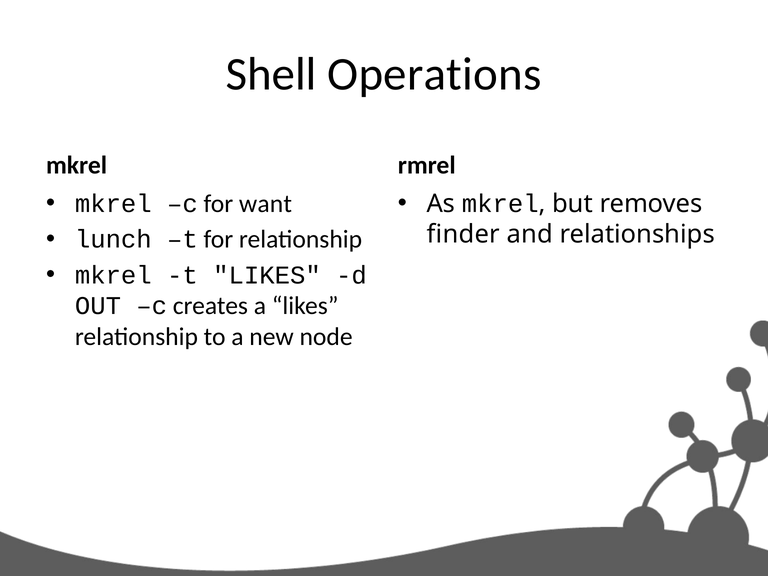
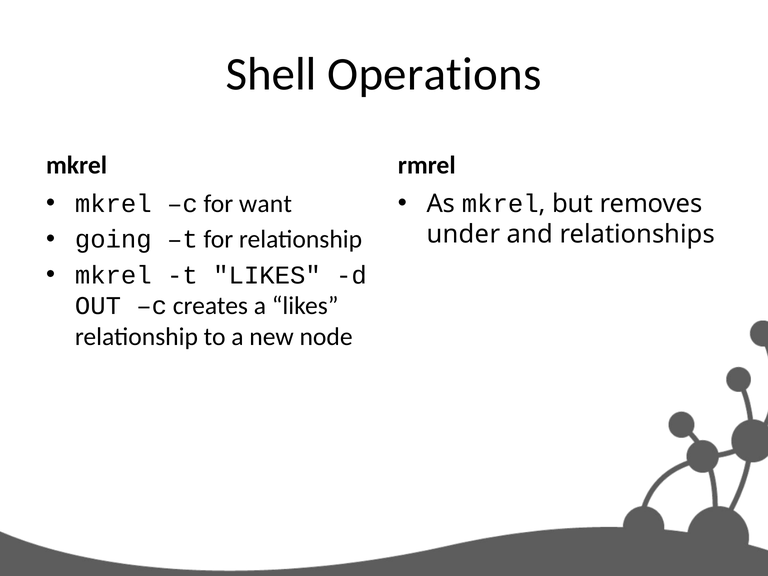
lunch: lunch -> going (113, 239)
finder: finder -> under (463, 234)
